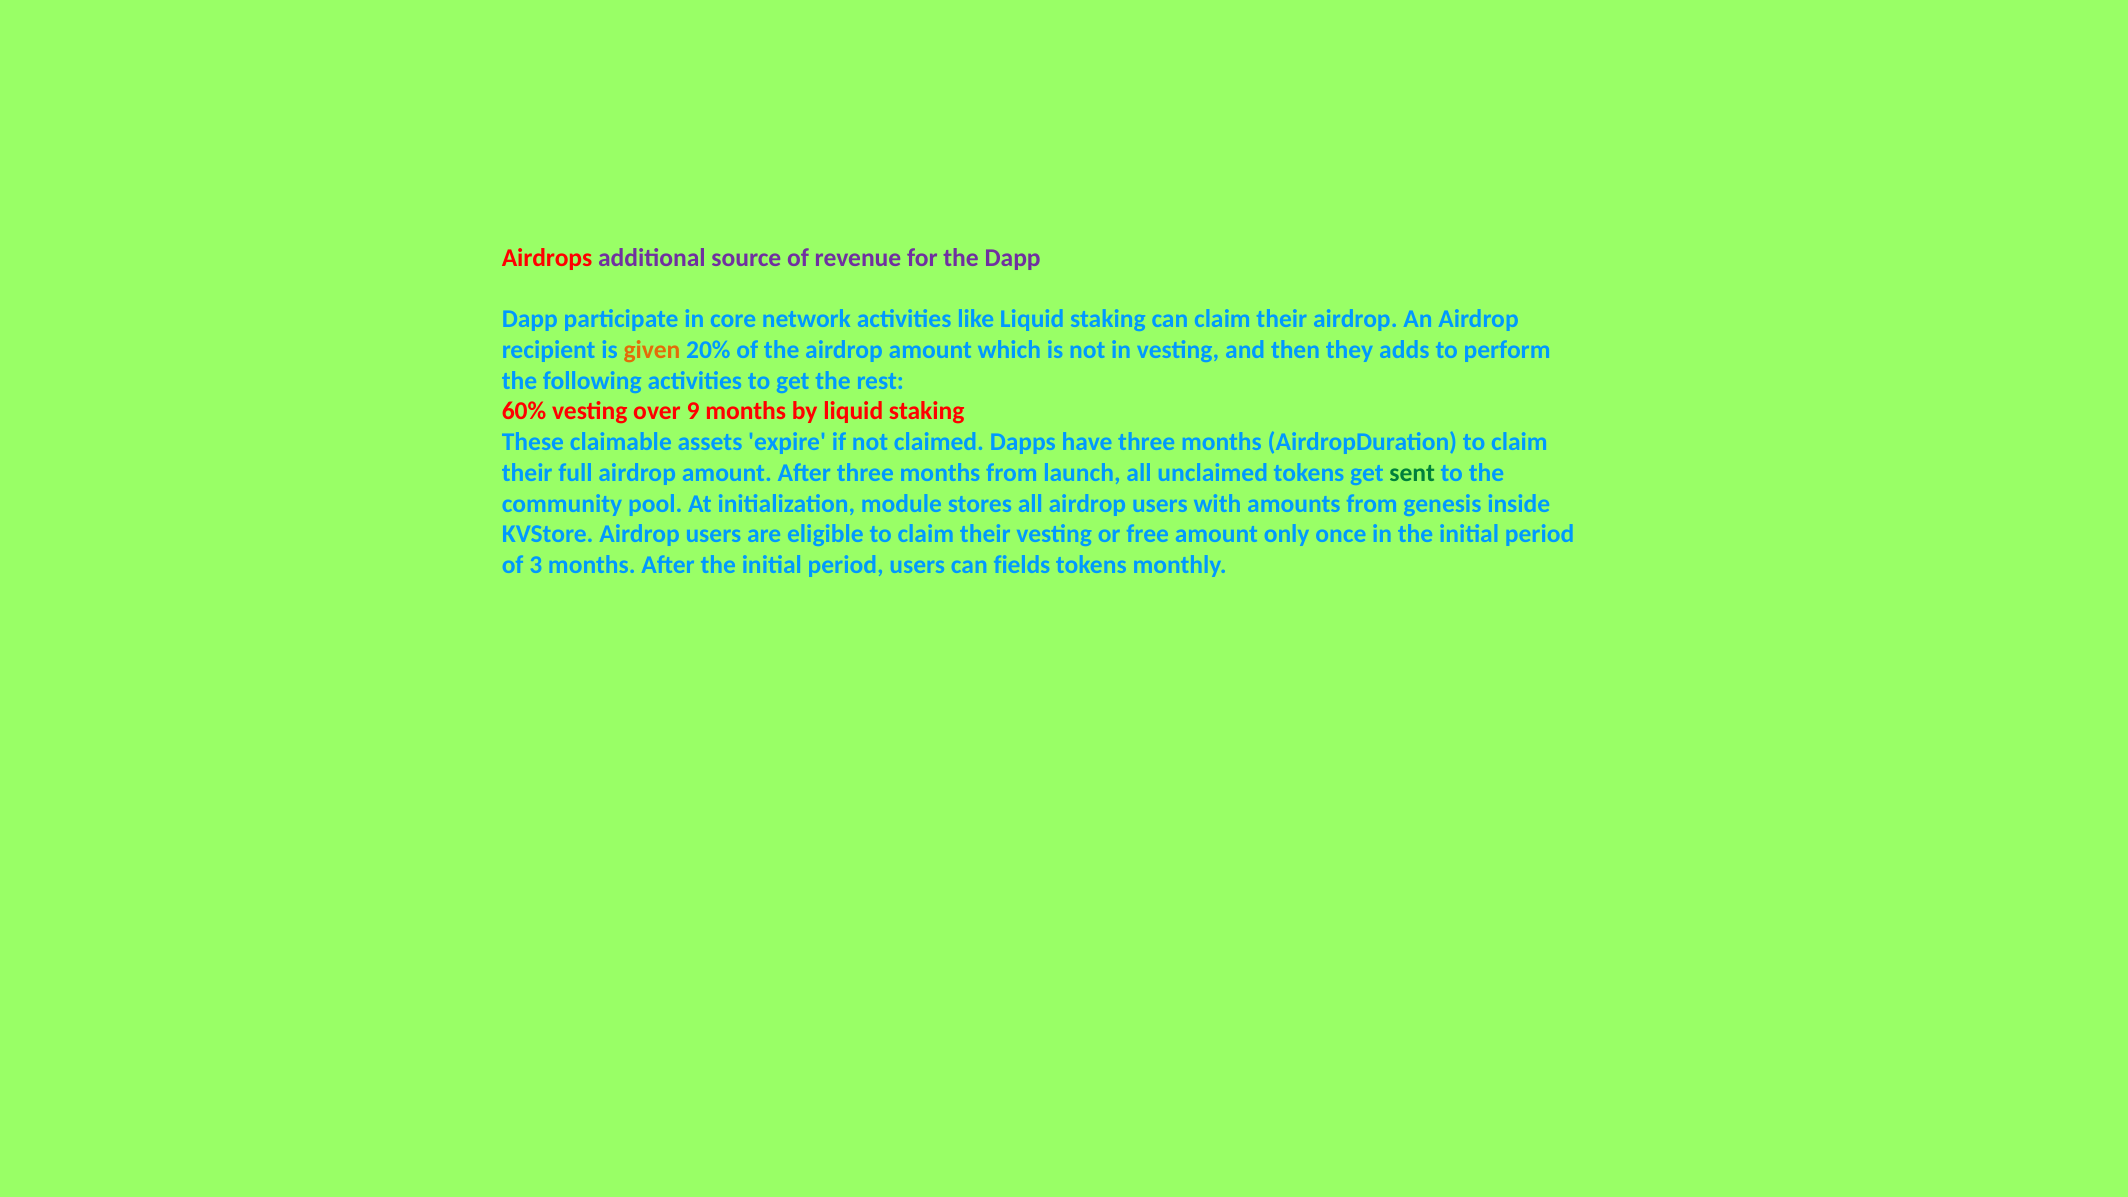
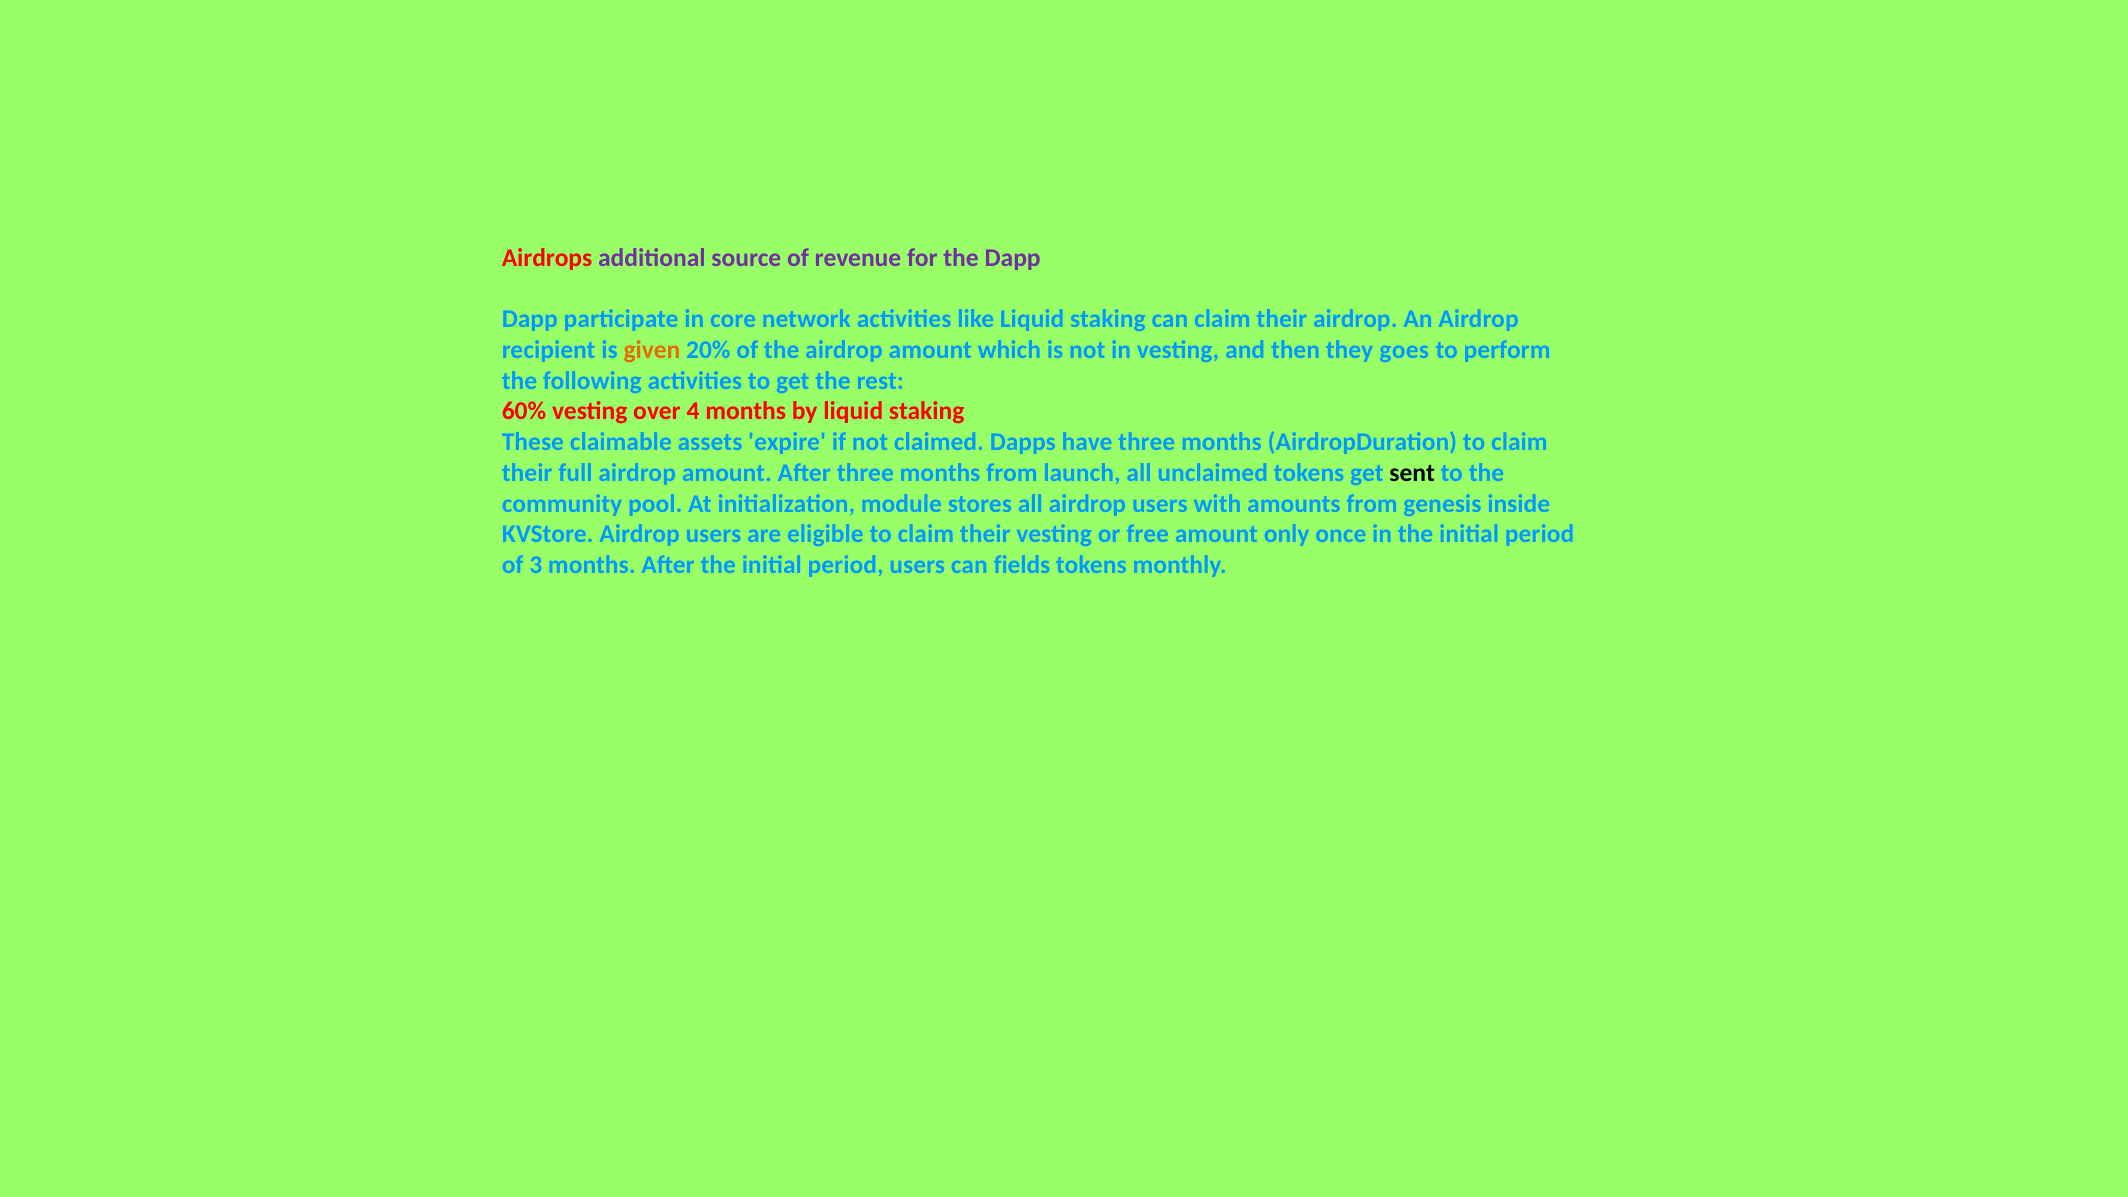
adds: adds -> goes (1404, 350)
9: 9 -> 4 (693, 411)
sent colour: green -> black (1412, 473)
